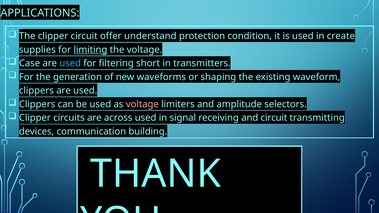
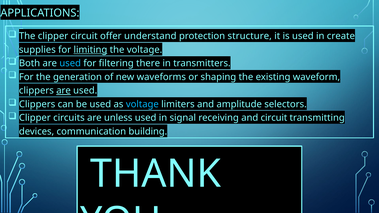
condition: condition -> structure (250, 36)
Case: Case -> Both (30, 63)
short: short -> there (148, 63)
are underline: none -> present (64, 91)
voltage colour: pink -> light blue (142, 104)
across: across -> unless (118, 118)
